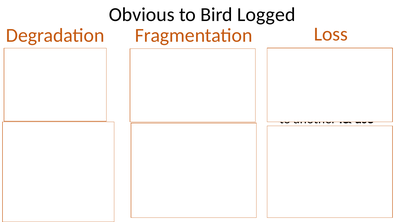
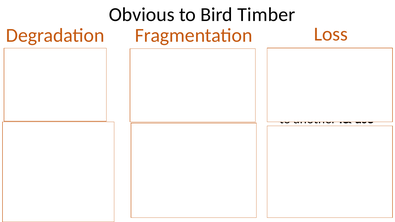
Bird Logged: Logged -> Timber (266, 15)
